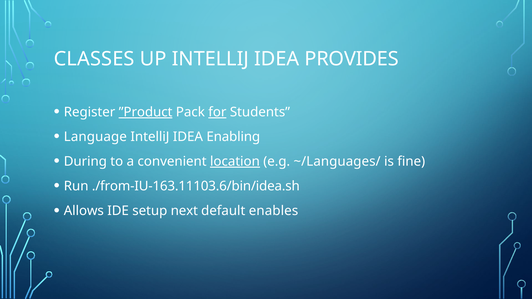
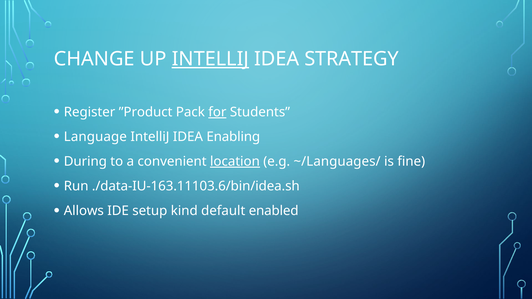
CLASSES: CLASSES -> CHANGE (94, 59)
INTELLIJ underline: none -> present (210, 59)
PROVIDES: PROVIDES -> STRATEGY (352, 59)
”Product underline: present -> none (146, 112)
./from-IU-163.11103.6/bin/idea.sh: ./from-IU-163.11103.6/bin/idea.sh -> ./data-IU-163.11103.6/bin/idea.sh (196, 186)
next: next -> kind (184, 211)
enables: enables -> enabled (274, 211)
